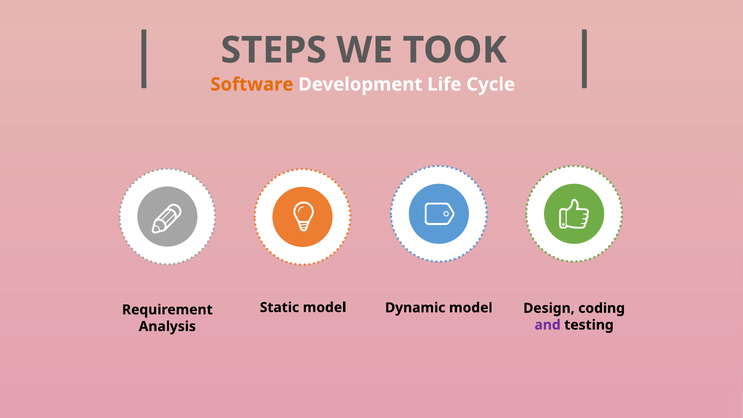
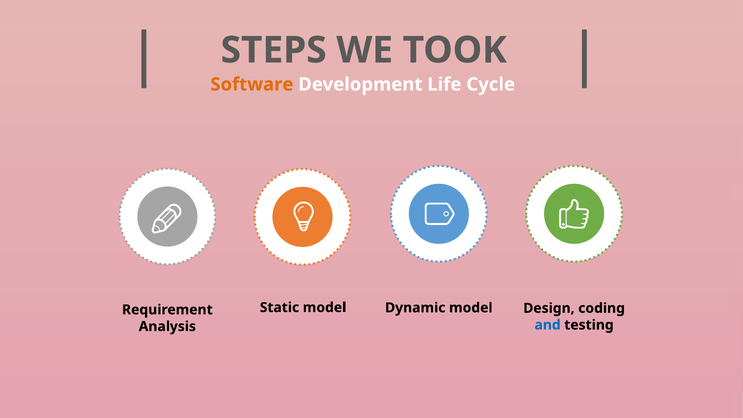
and colour: purple -> blue (548, 325)
